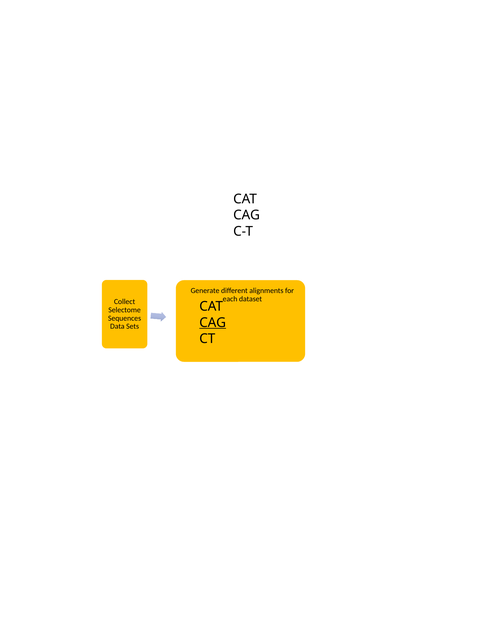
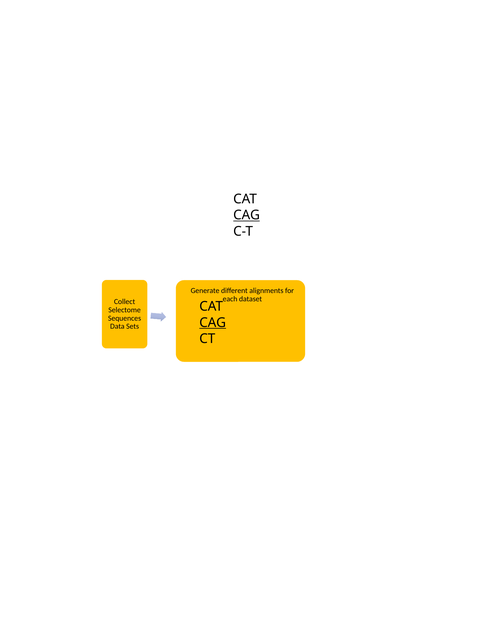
CAG underline: none -> present (247, 215)
